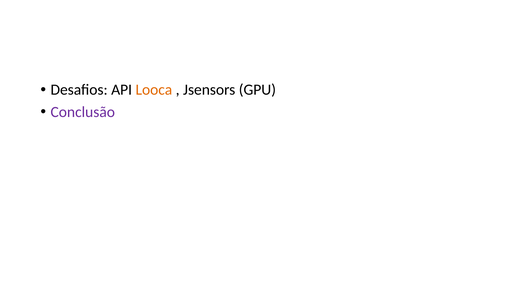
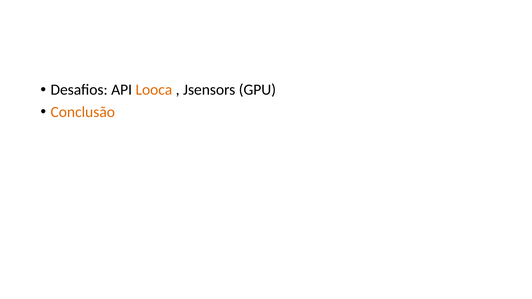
Conclusão colour: purple -> orange (83, 112)
